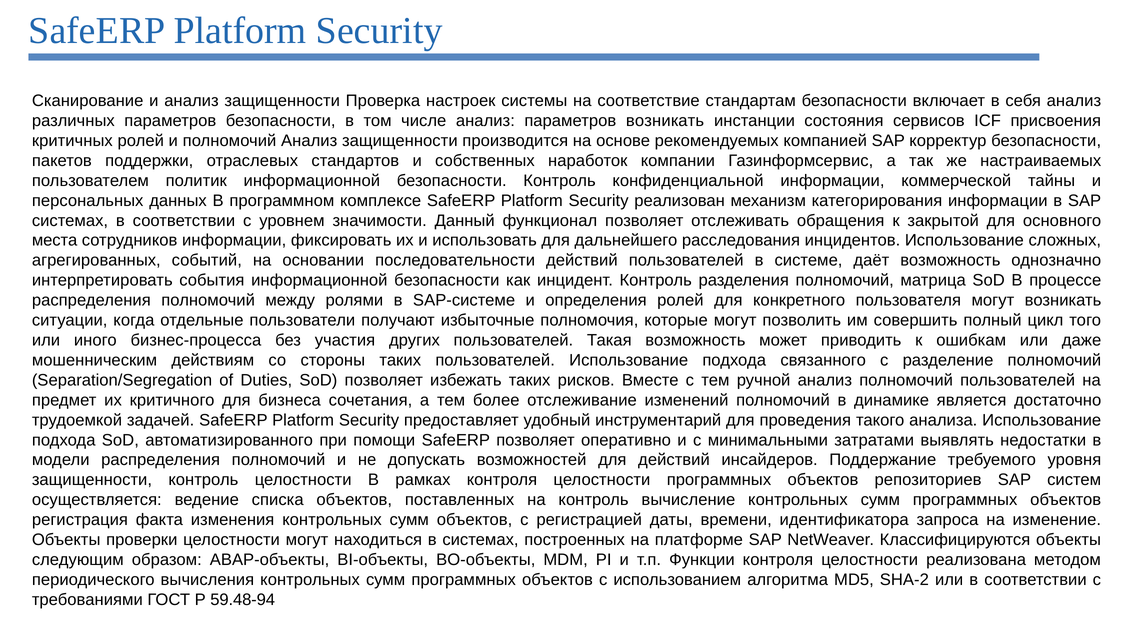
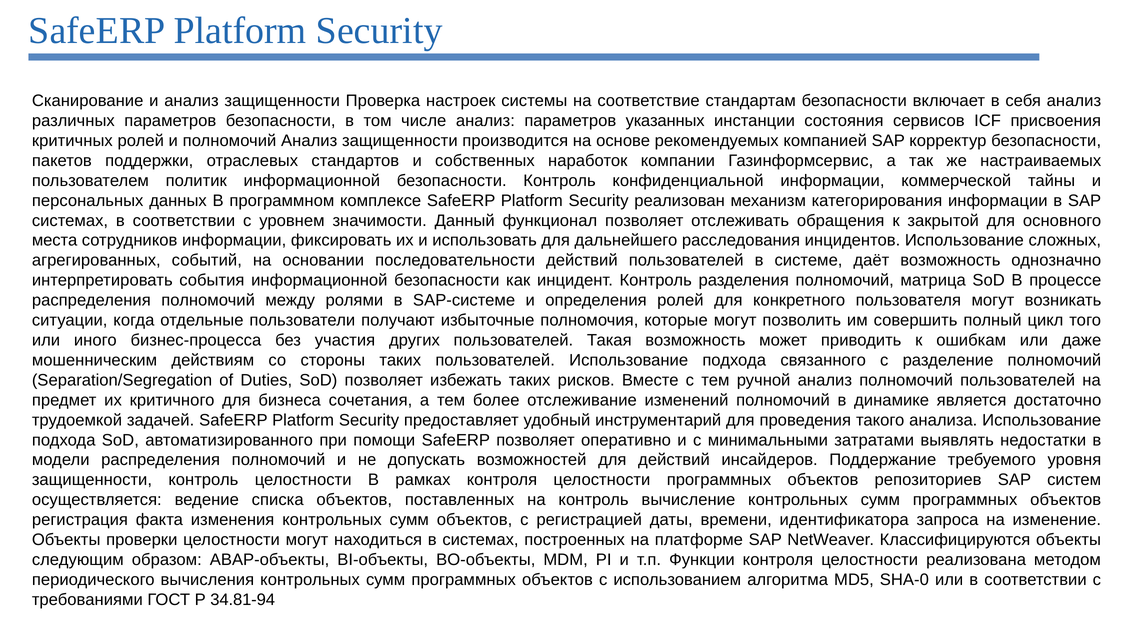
параметров возникать: возникать -> указанных (665, 121)
SHA-2: SHA-2 -> SHA-0 (904, 579)
59.48-94: 59.48-94 -> 34.81-94 (243, 599)
